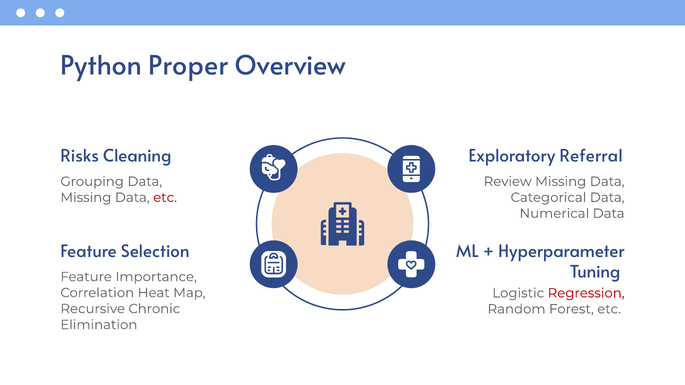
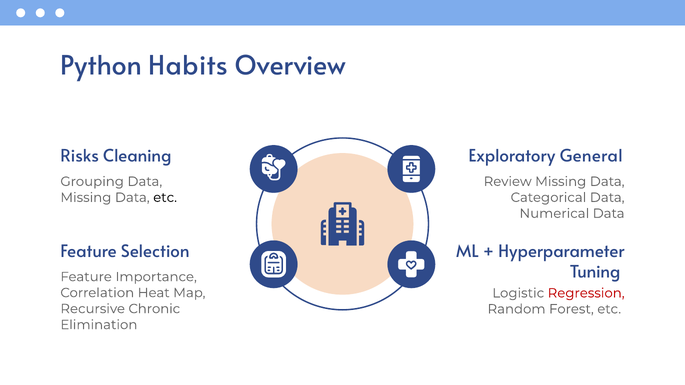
Proper: Proper -> Habits (188, 66)
Referral: Referral -> General (591, 156)
etc colour: red -> black (165, 198)
